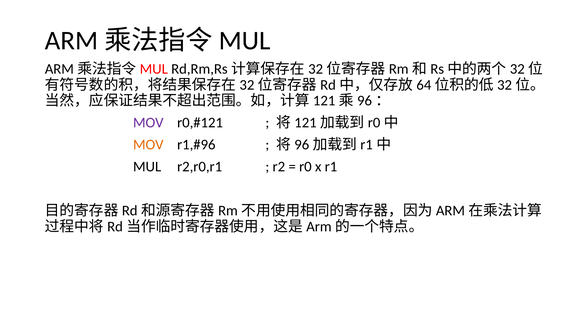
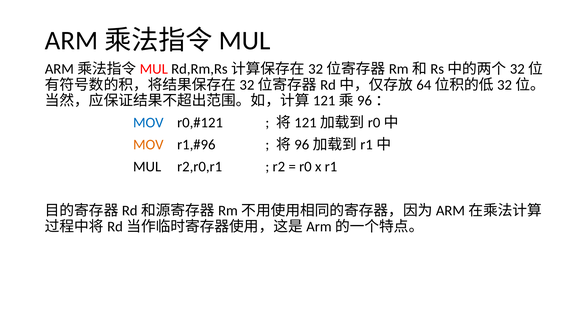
MOV colour: purple -> blue (148, 123)
